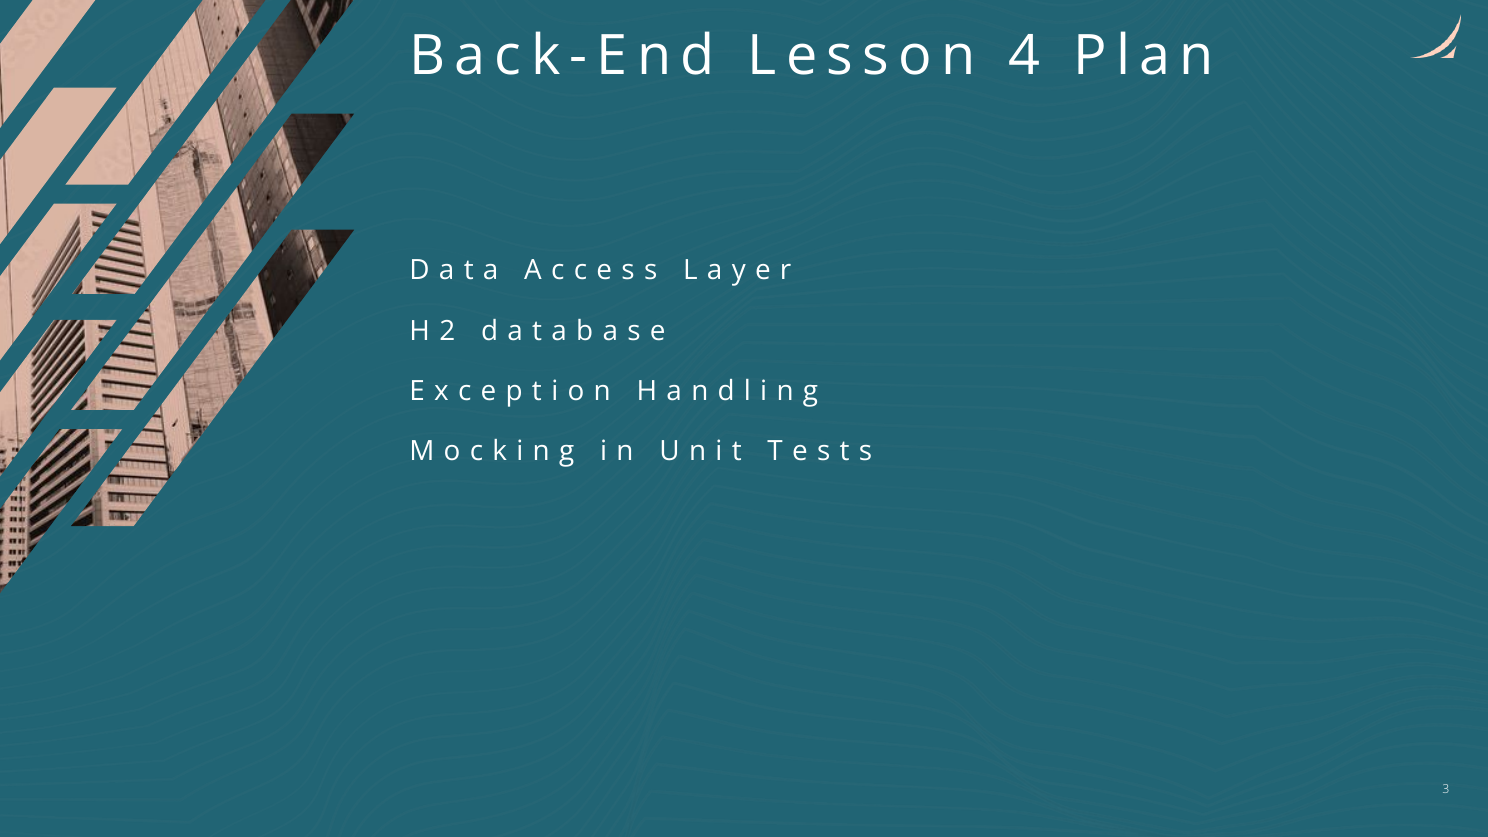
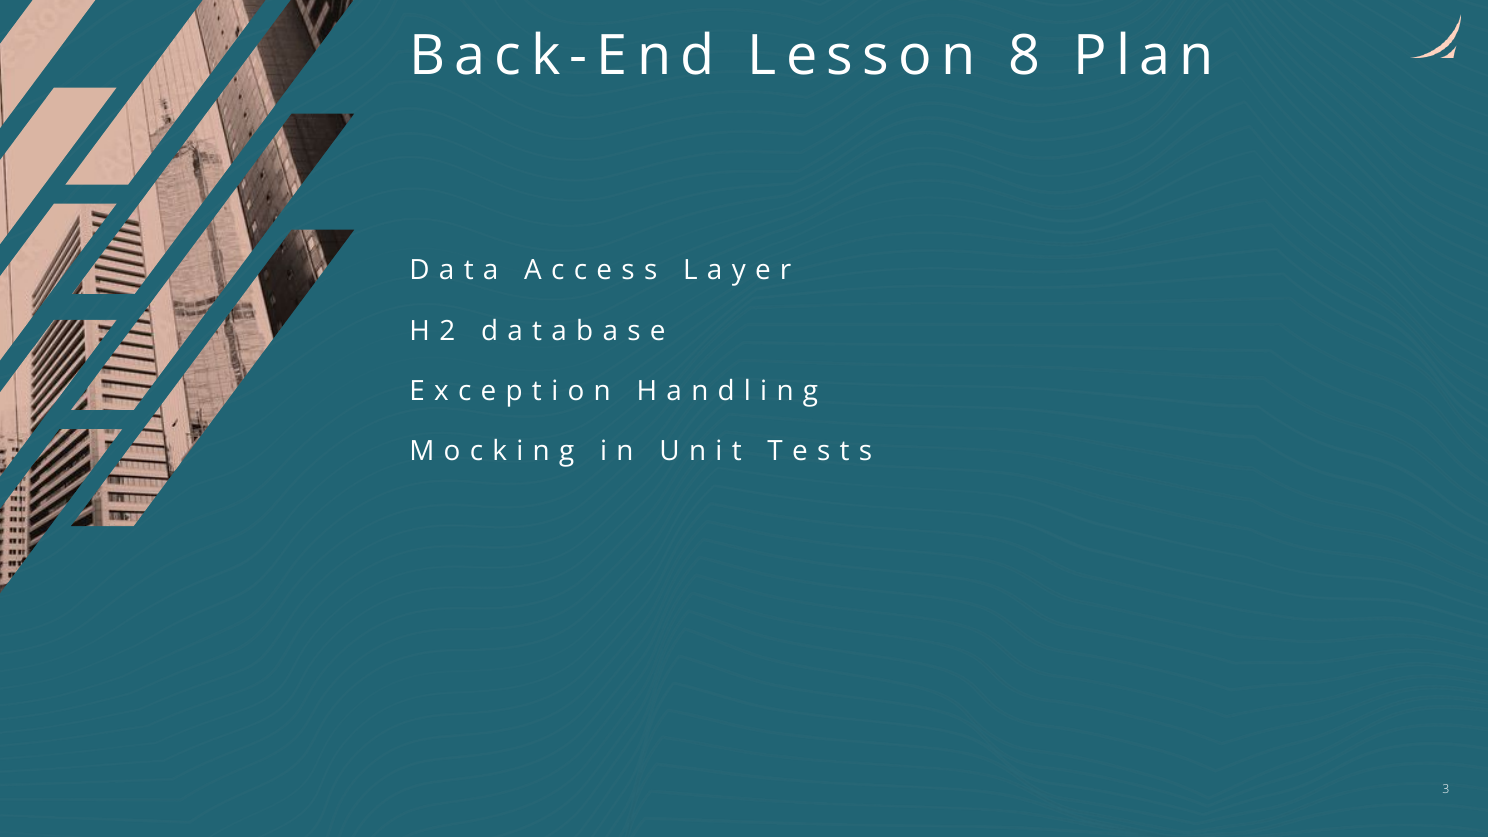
4: 4 -> 8 (1024, 56)
